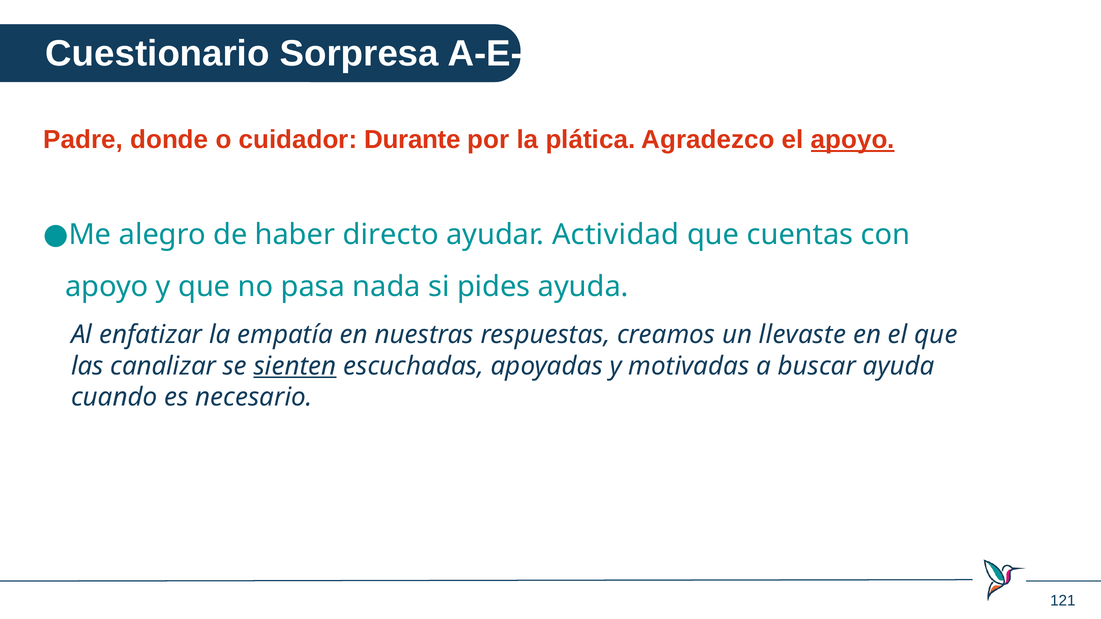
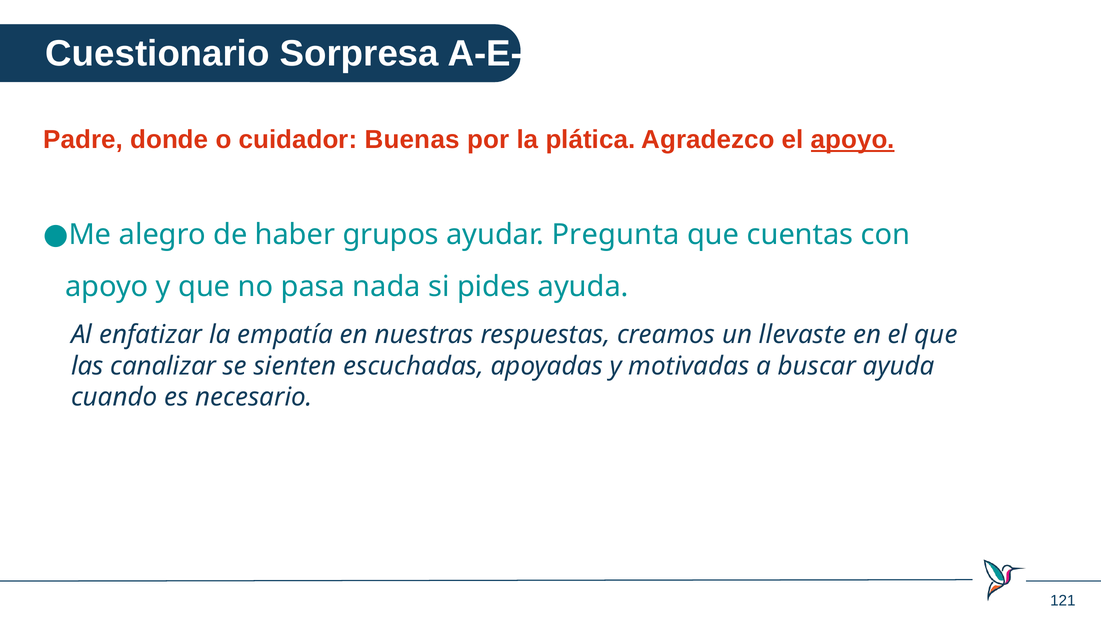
Durante: Durante -> Buenas (412, 140)
directo: directo -> grupos (391, 235)
Actividad: Actividad -> Pregunta (616, 235)
sienten underline: present -> none (295, 366)
